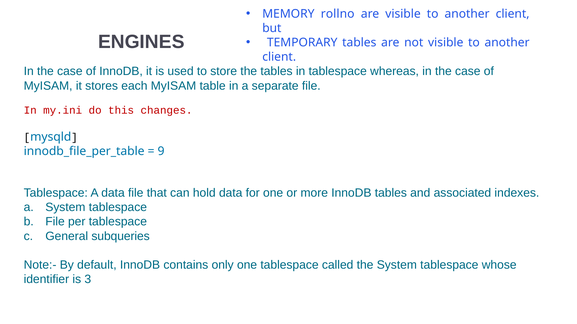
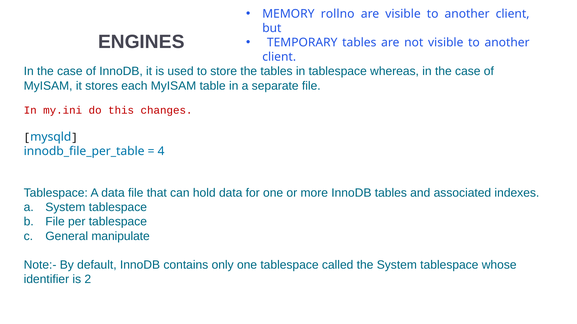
9: 9 -> 4 (161, 152)
subqueries: subqueries -> manipulate (121, 236)
3: 3 -> 2 (88, 280)
